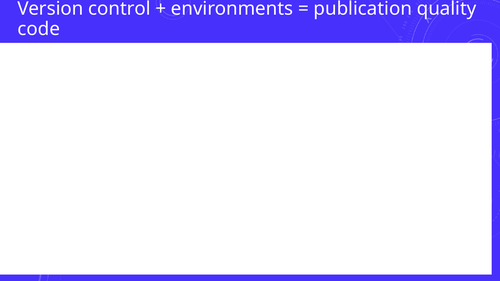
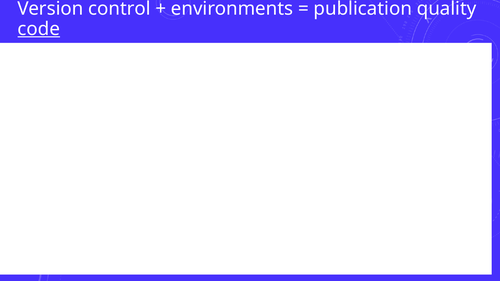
code underline: none -> present (39, 29)
